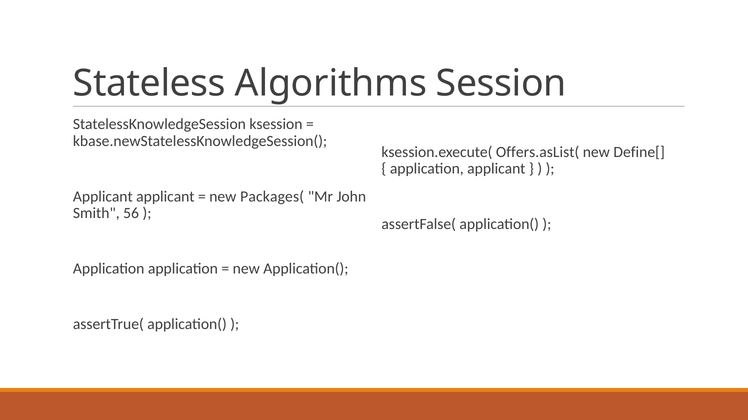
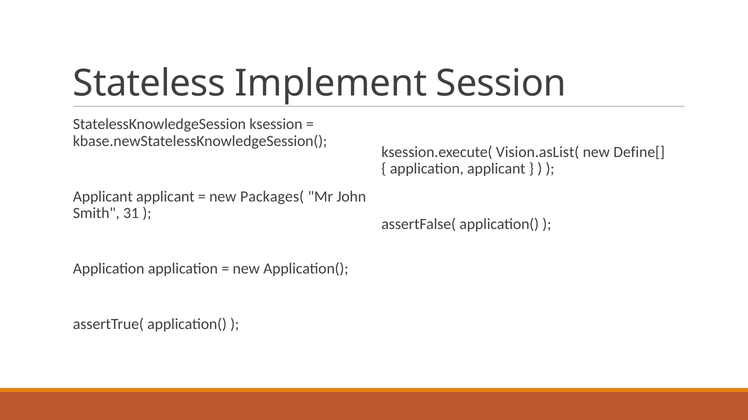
Algorithms: Algorithms -> Implement (331, 84)
Offers.asList(: Offers.asList( -> Vision.asList( (538, 152)
56: 56 -> 31 (131, 214)
